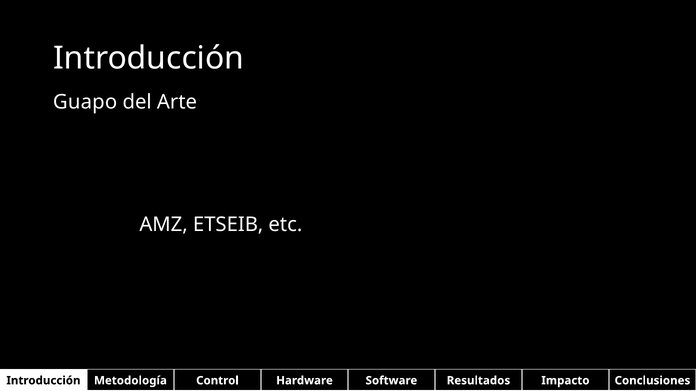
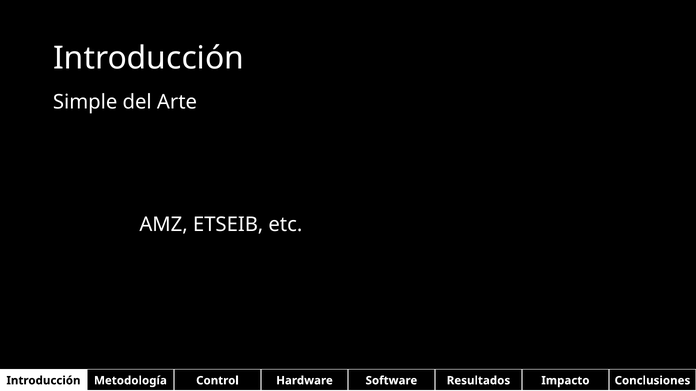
Guapo: Guapo -> Simple (85, 102)
